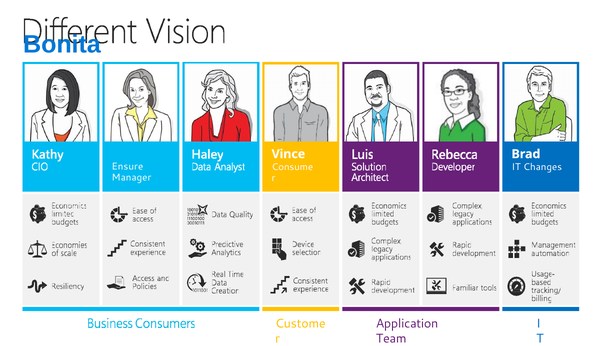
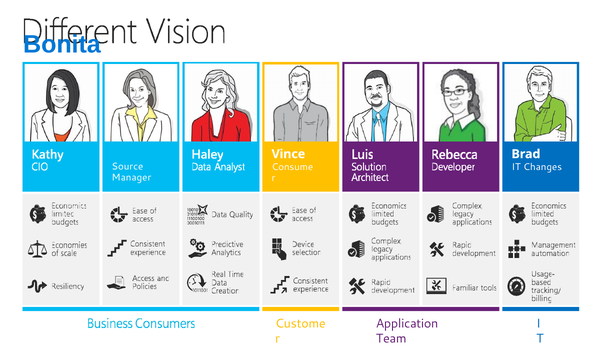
Ensure: Ensure -> Source (127, 167)
